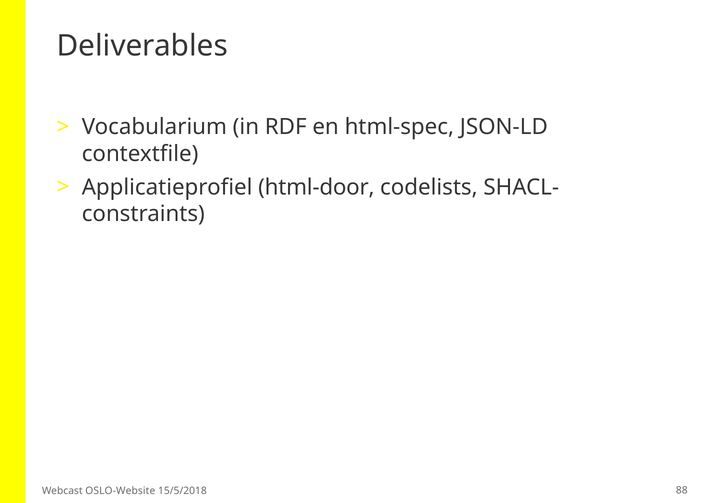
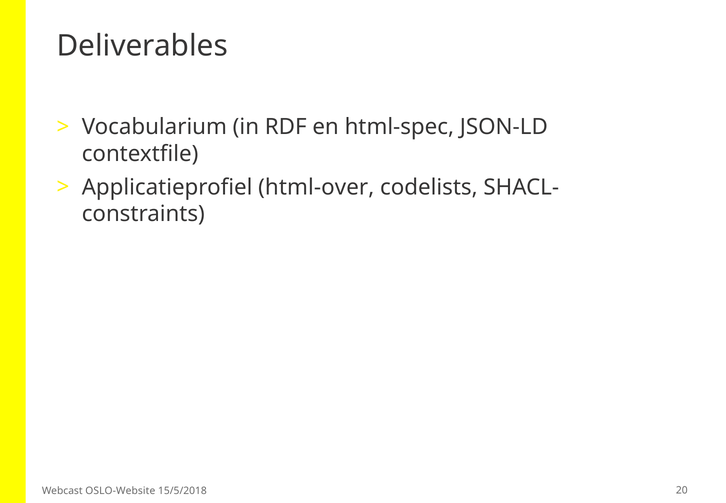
html-door: html-door -> html-over (316, 187)
88: 88 -> 20 (682, 490)
